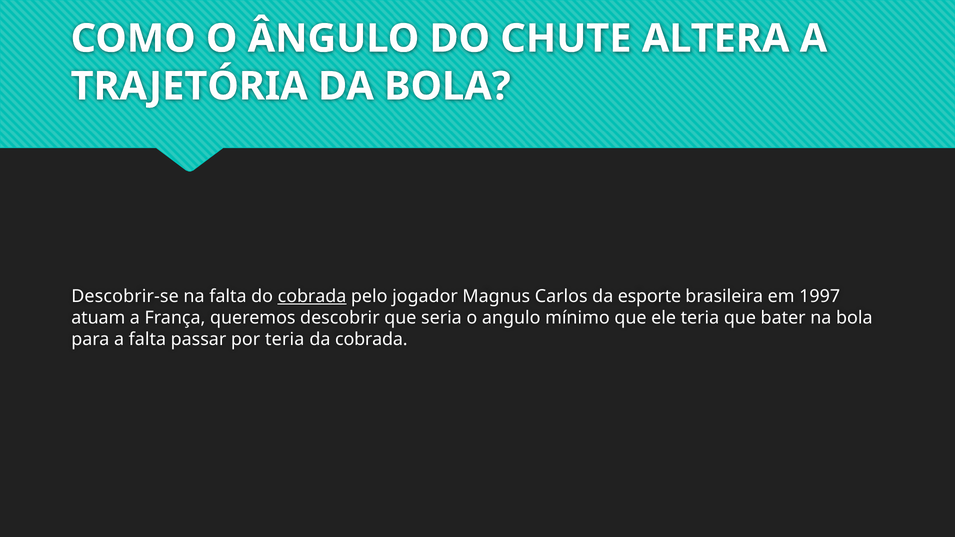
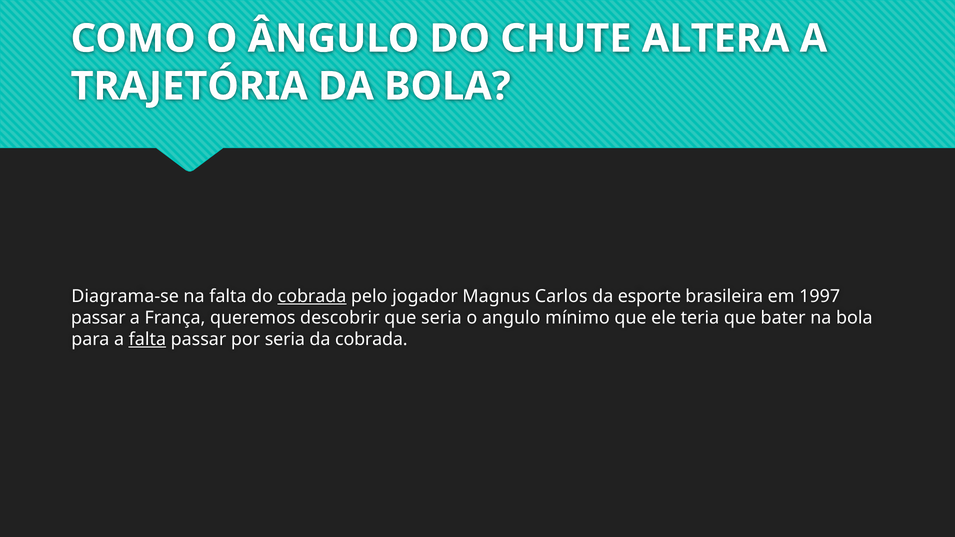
Descobrir-se: Descobrir-se -> Diagrama-se (125, 296)
atuam: atuam -> passar (98, 318)
falta underline: none -> present (147, 339)
por teria: teria -> seria (285, 339)
